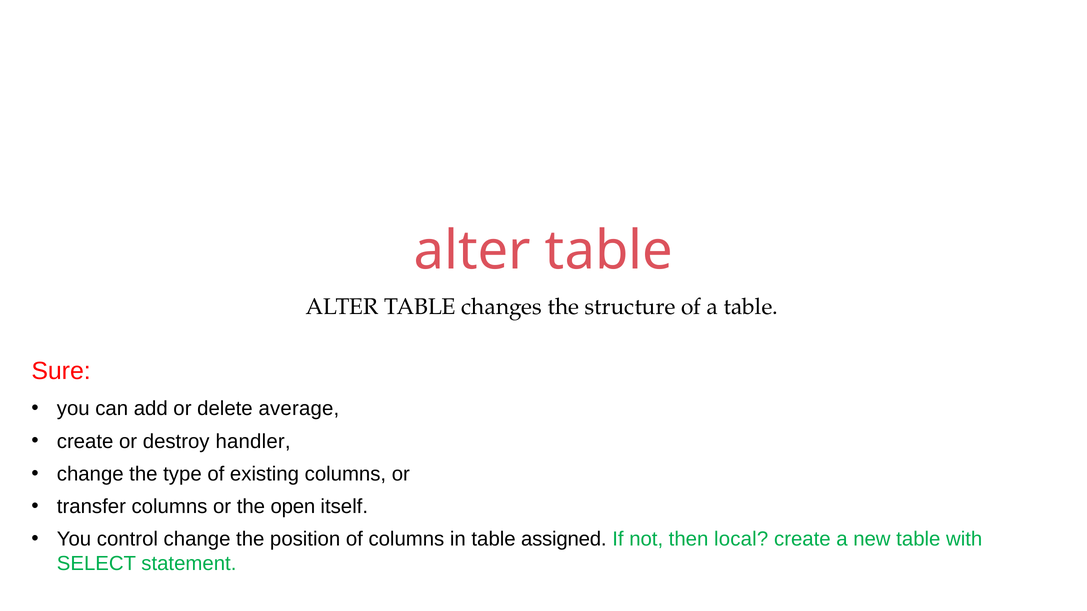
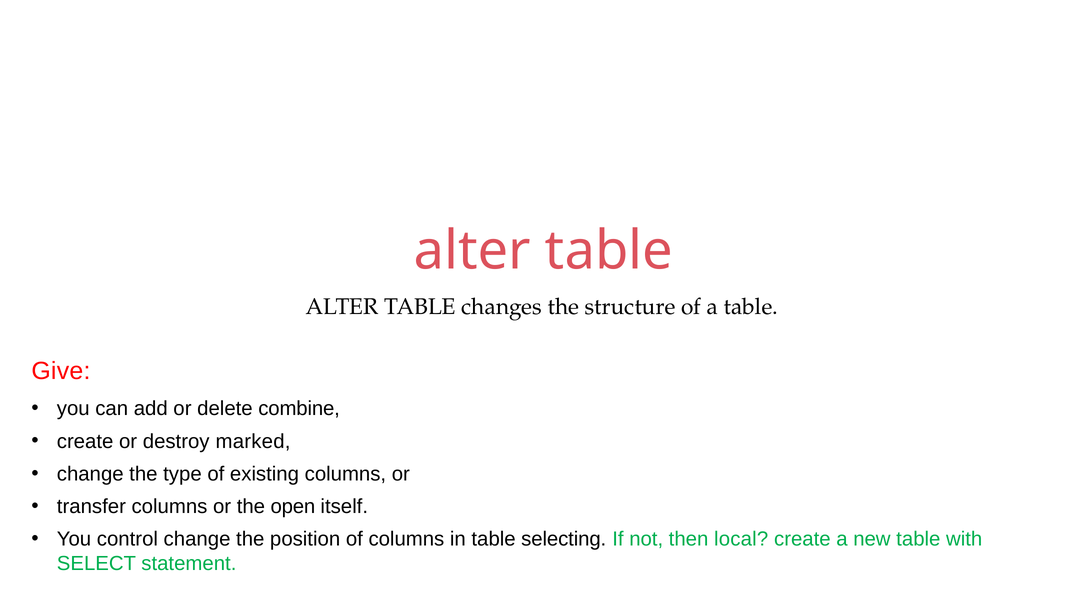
Sure: Sure -> Give (61, 371)
average: average -> combine (299, 409)
handler: handler -> marked (253, 442)
assigned: assigned -> selecting (564, 539)
